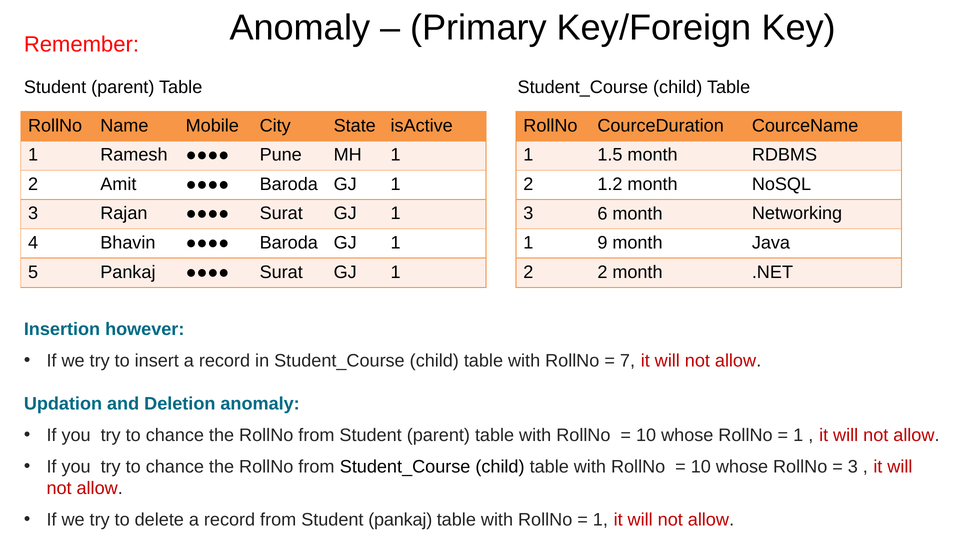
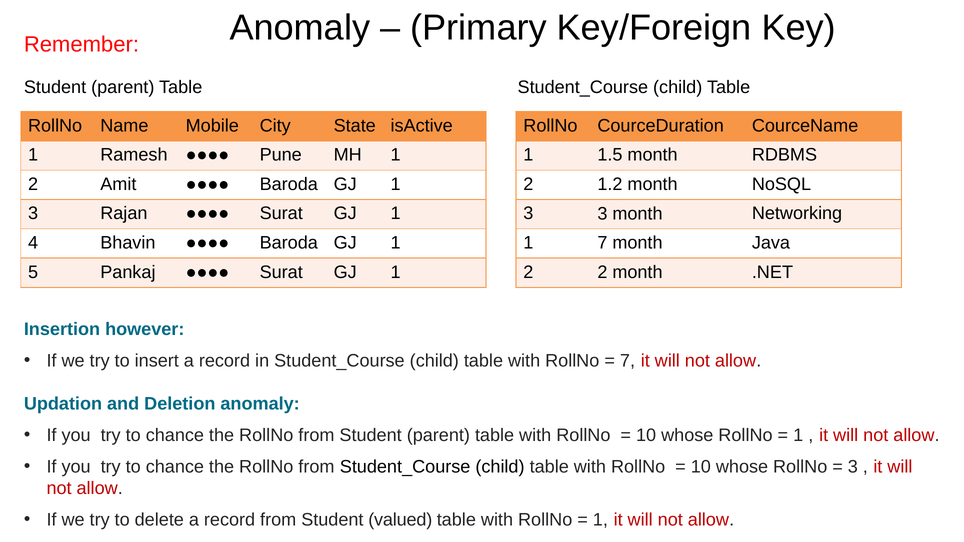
3 6: 6 -> 3 (602, 214)
1 9: 9 -> 7 (602, 243)
Student pankaj: pankaj -> valued (400, 520)
